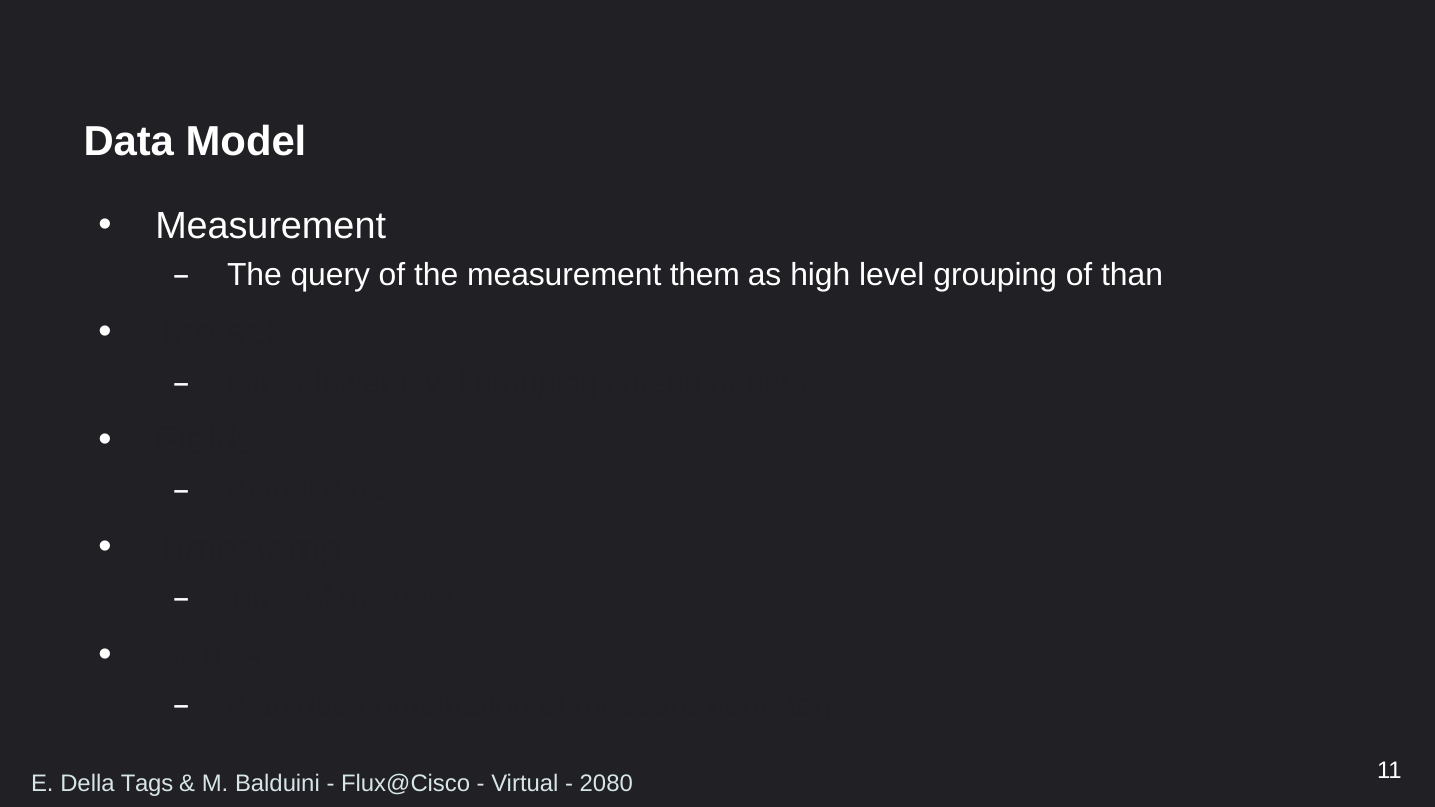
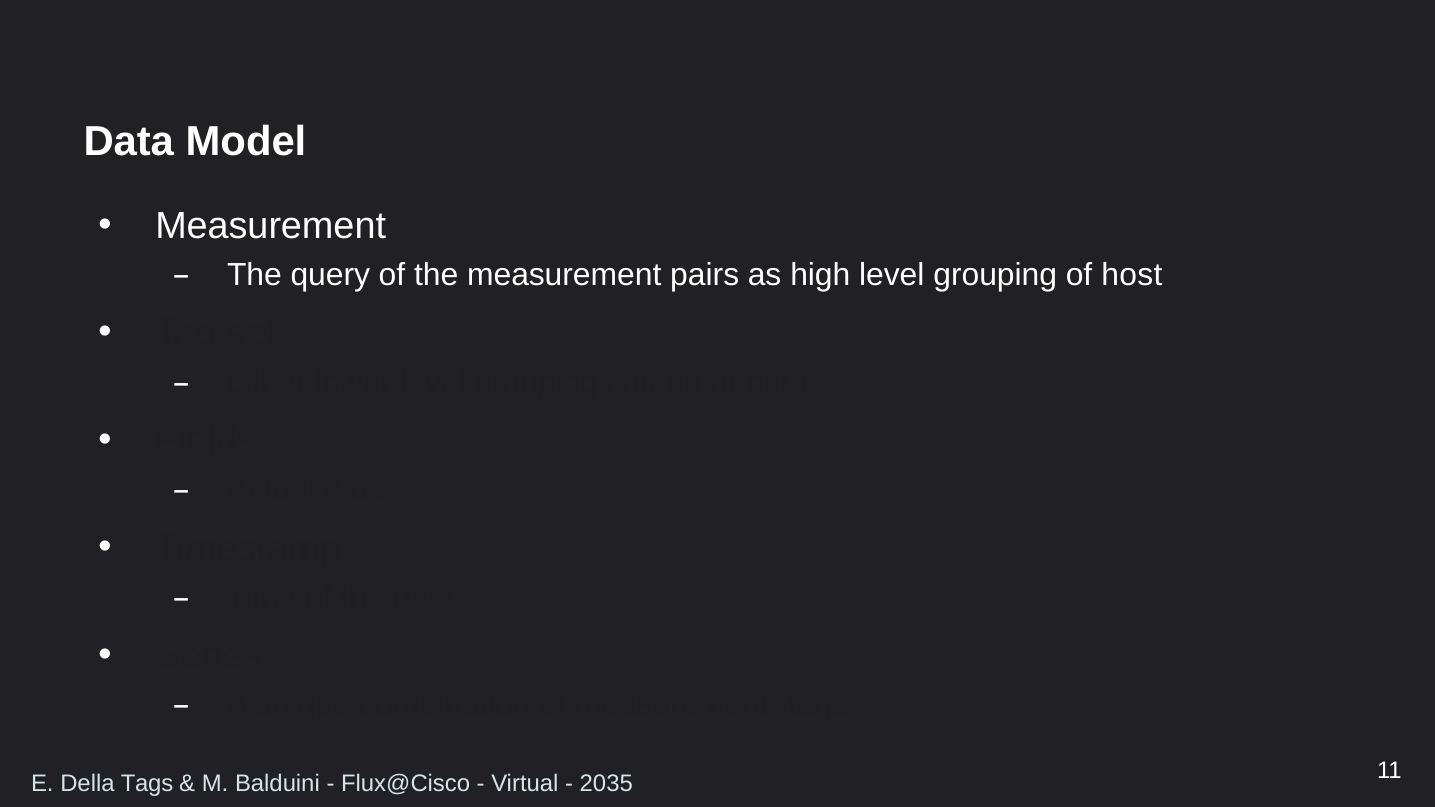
them: them -> pairs (705, 275)
than: than -> host (1132, 275)
2080: 2080 -> 2035 (606, 784)
